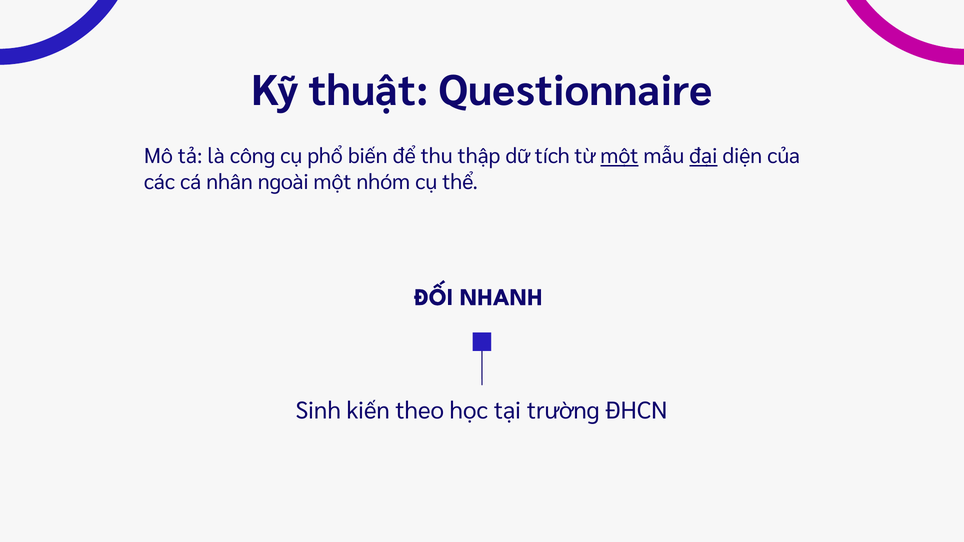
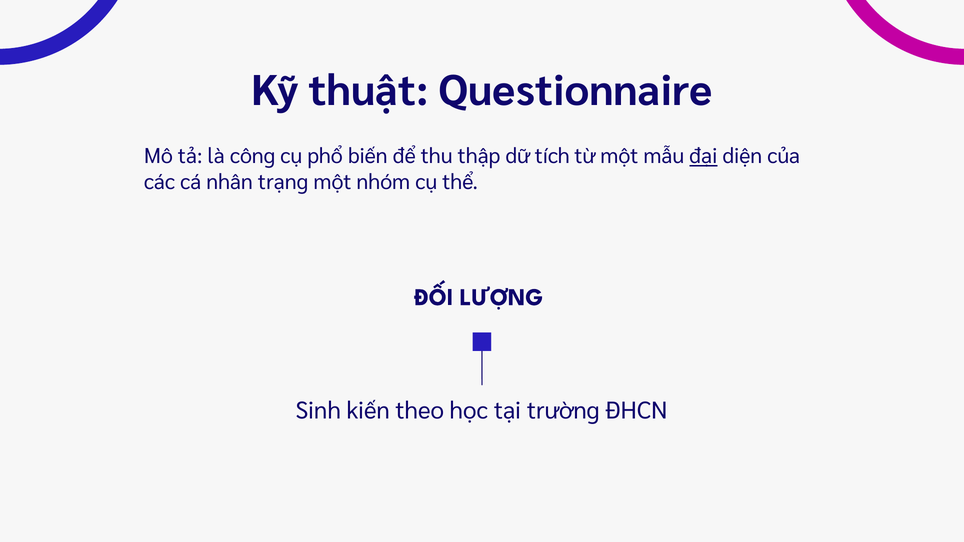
một underline: present -> none (619, 157)
ngoài: ngoài -> trạng (283, 182)
NHANH: NHANH -> LƯỢNG (501, 297)
